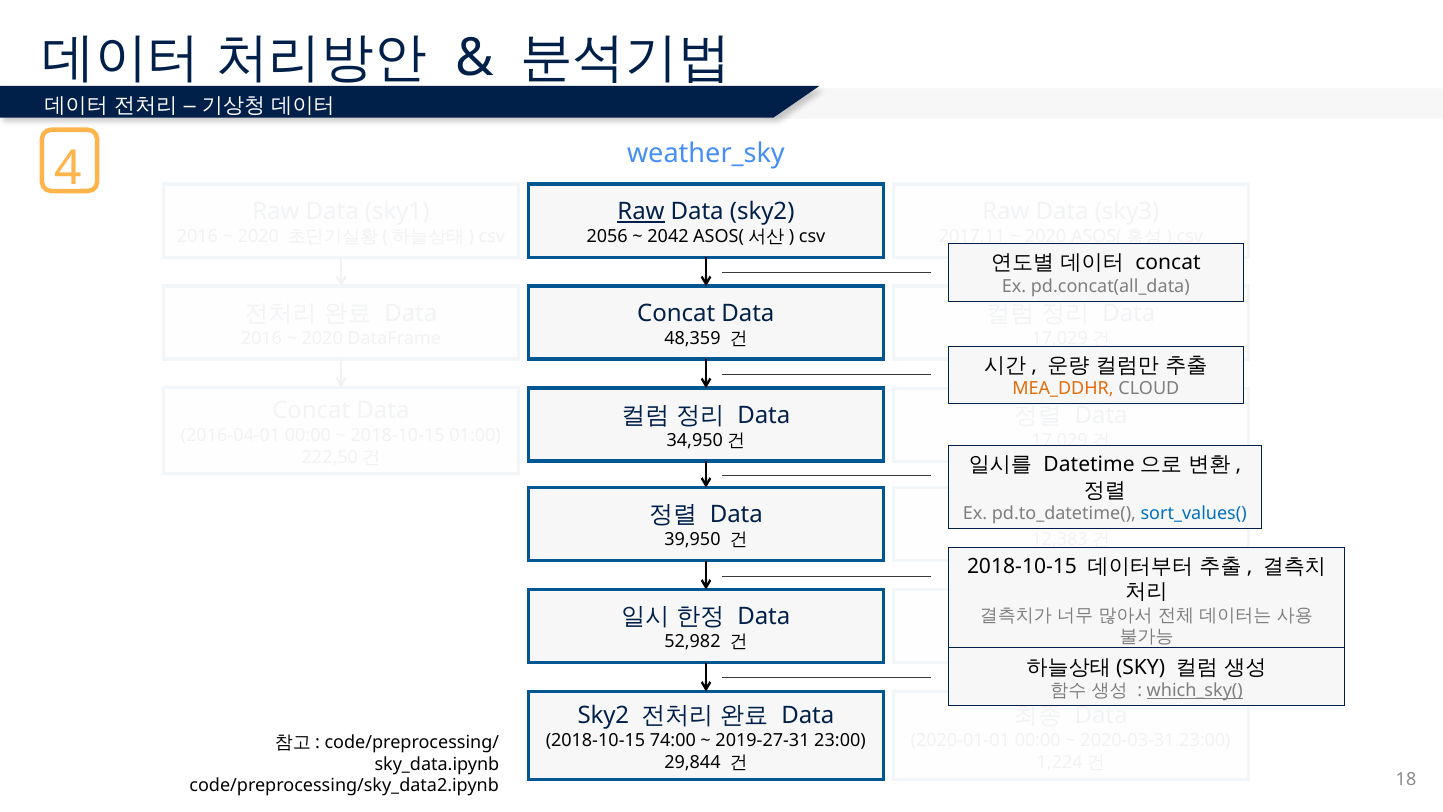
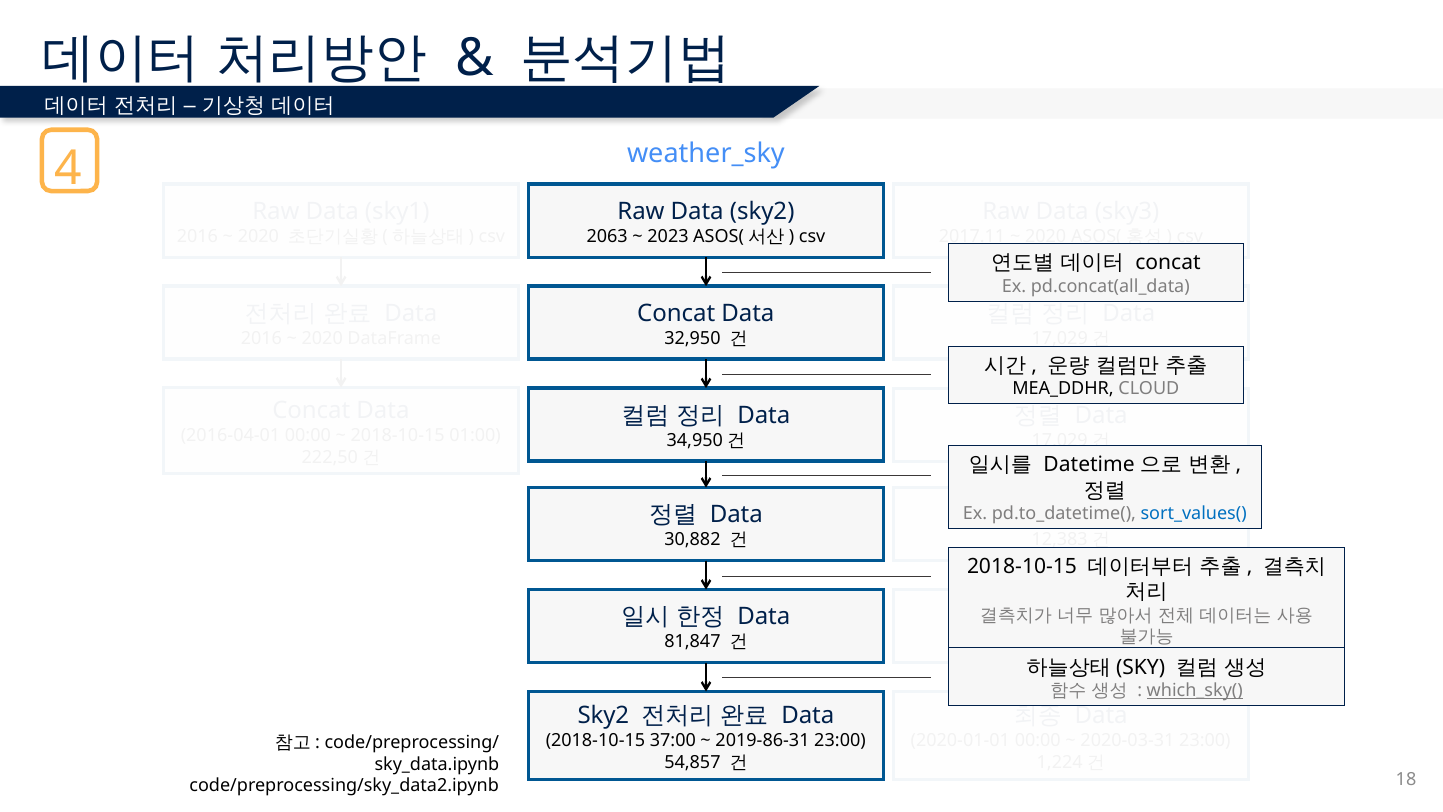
Raw underline: present -> none (641, 211)
2056: 2056 -> 2063 (607, 236)
2042: 2042 -> 2023 (668, 236)
48,359: 48,359 -> 32,950 (692, 338)
MEA_DDHR colour: orange -> black (1063, 389)
39,950: 39,950 -> 30,882 (692, 540)
52,982: 52,982 -> 81,847 (692, 641)
74:00: 74:00 -> 37:00 (673, 740)
2019-27-31: 2019-27-31 -> 2019-86-31 (763, 740)
29,844: 29,844 -> 54,857 (692, 762)
